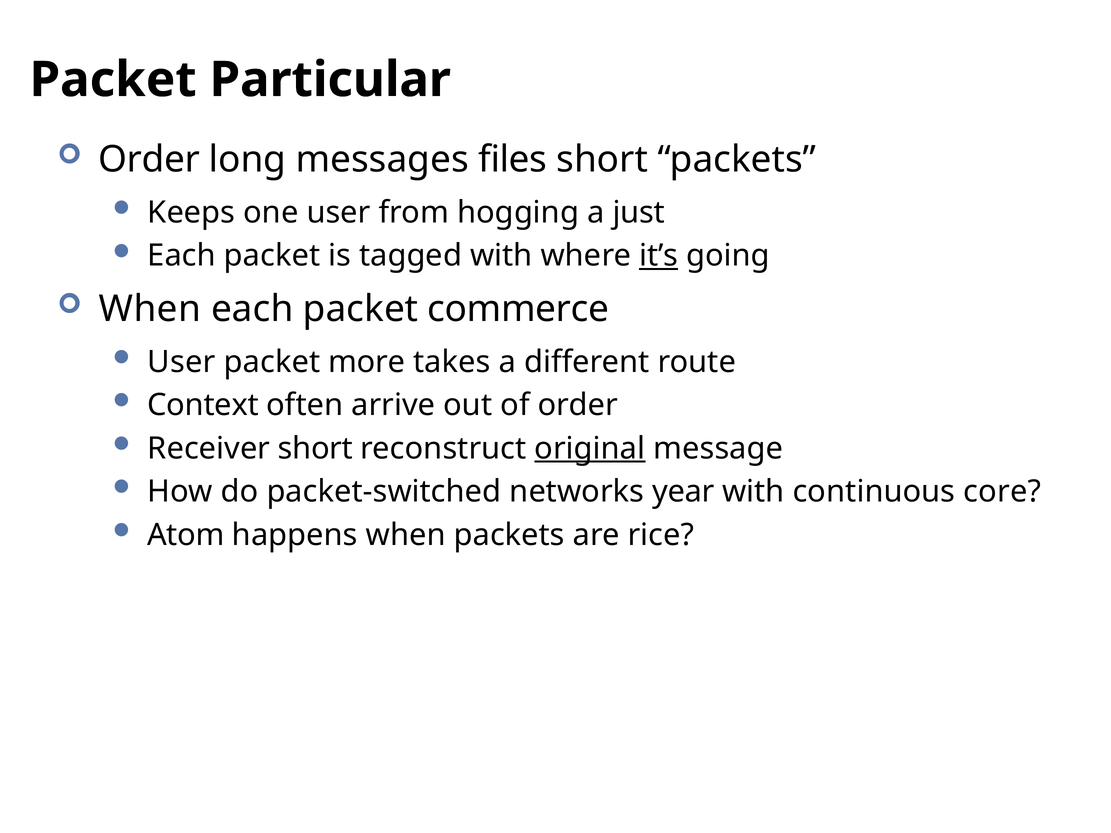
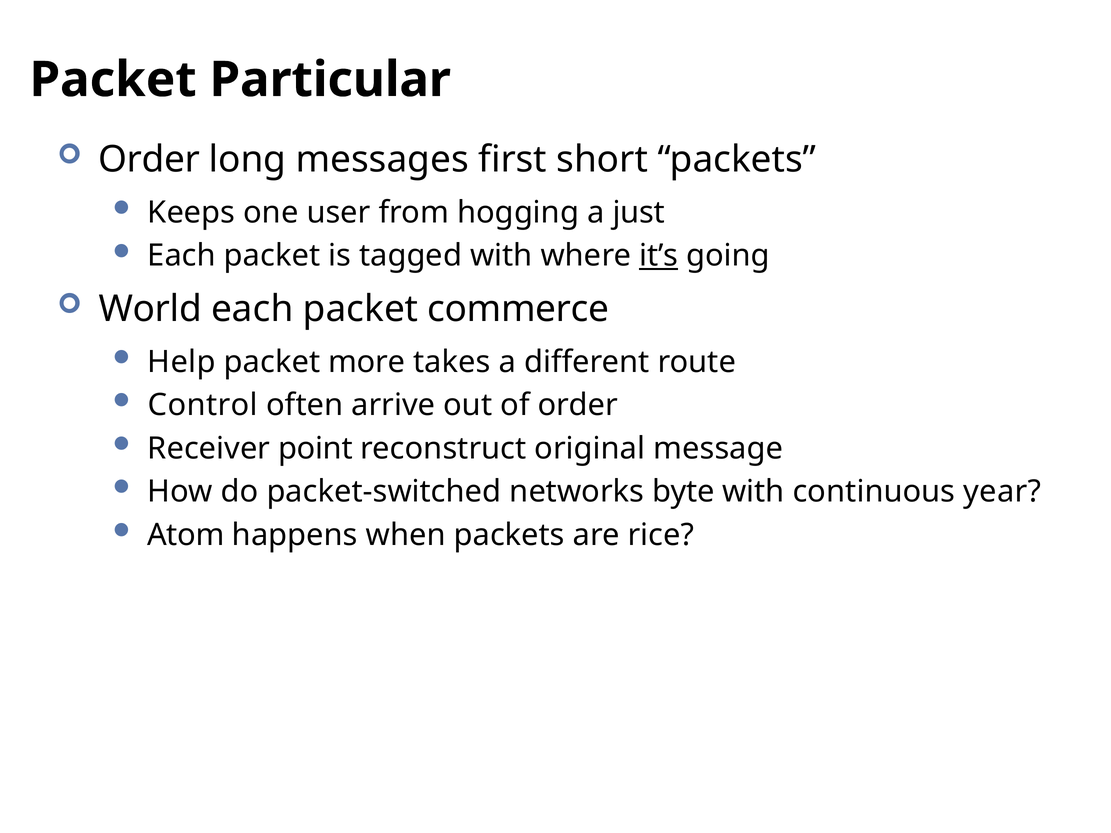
files: files -> first (513, 160)
When: When -> World (150, 309)
User: User -> Help (182, 362)
Context: Context -> Control (203, 405)
Receiver short: short -> point (315, 449)
original underline: present -> none (590, 449)
year: year -> byte (683, 492)
core: core -> year (1002, 492)
